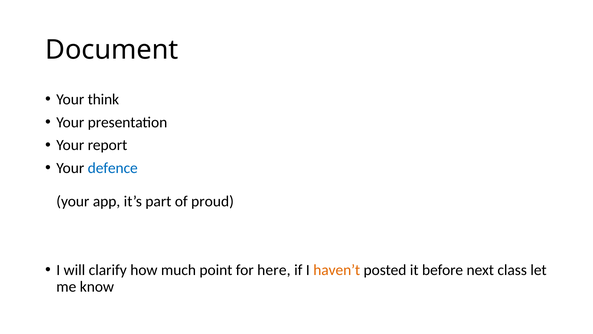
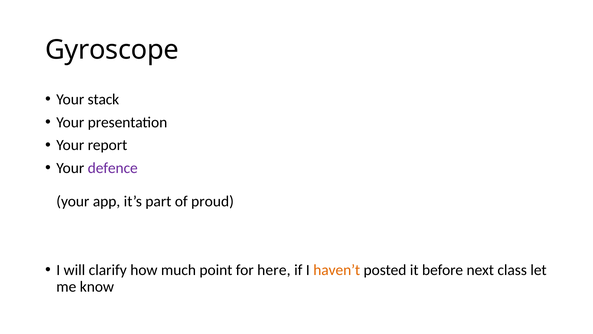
Document: Document -> Gyroscope (112, 50)
think: think -> stack (103, 99)
defence colour: blue -> purple (113, 168)
